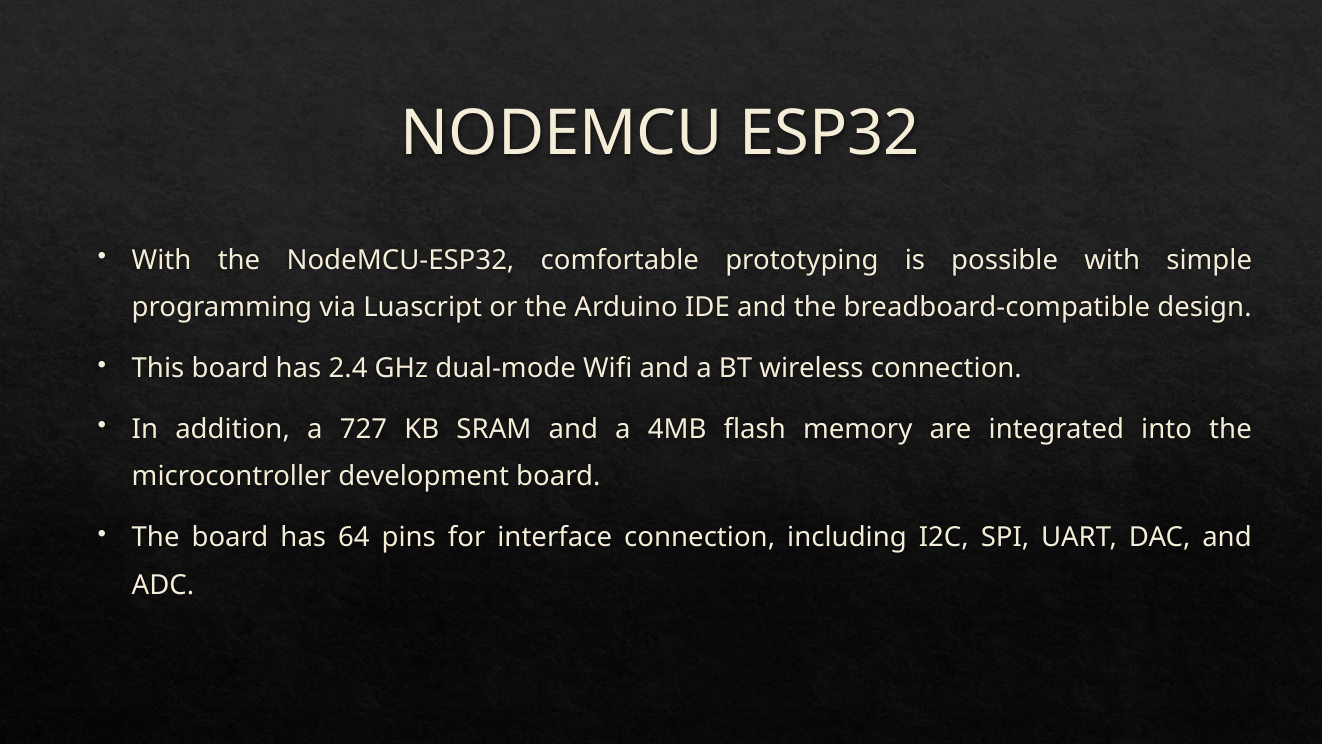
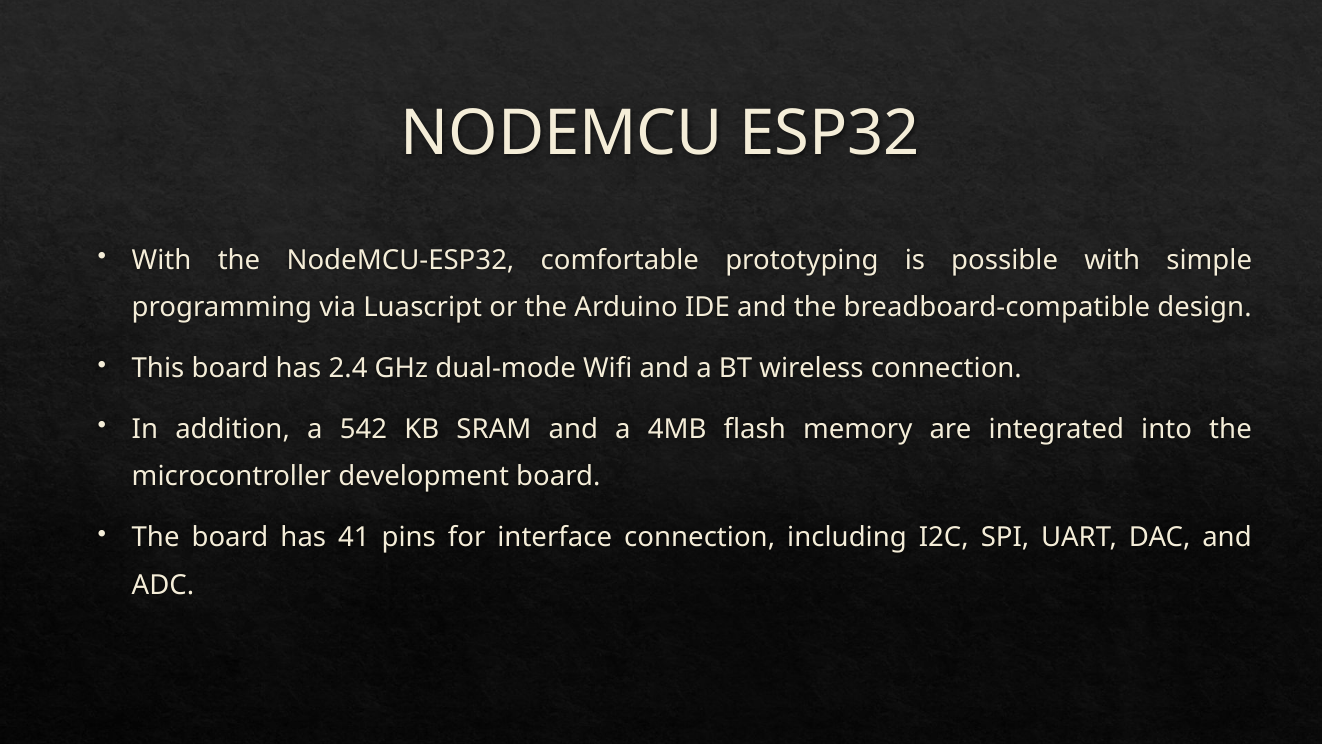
727: 727 -> 542 (363, 429)
64: 64 -> 41 (354, 537)
